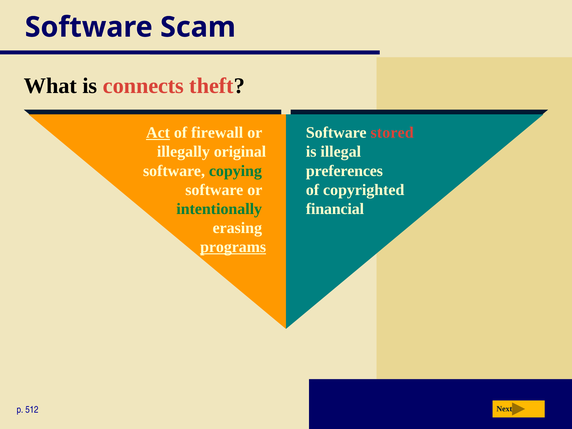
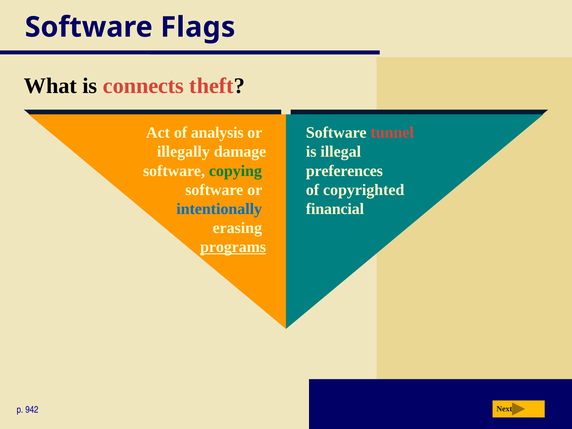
Scam: Scam -> Flags (198, 27)
Act underline: present -> none (158, 133)
firewall: firewall -> analysis (217, 133)
stored: stored -> tunnel (392, 133)
original: original -> damage (240, 152)
intentionally colour: green -> blue (219, 209)
512: 512 -> 942 (32, 410)
